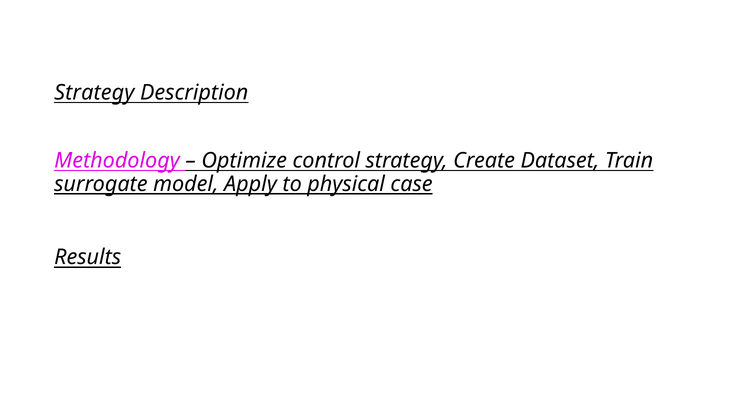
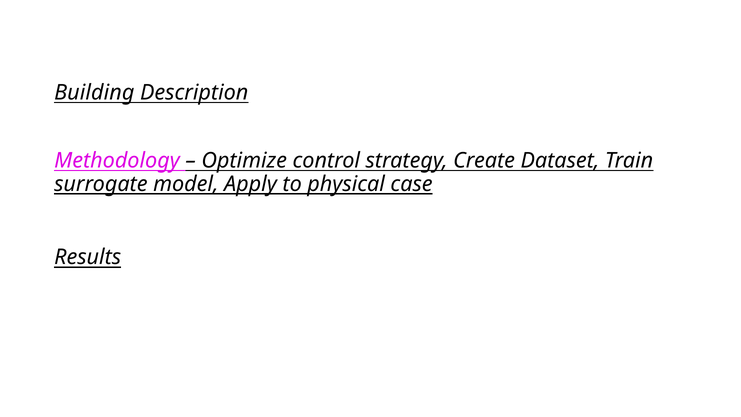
Strategy: Strategy -> Building (94, 92)
